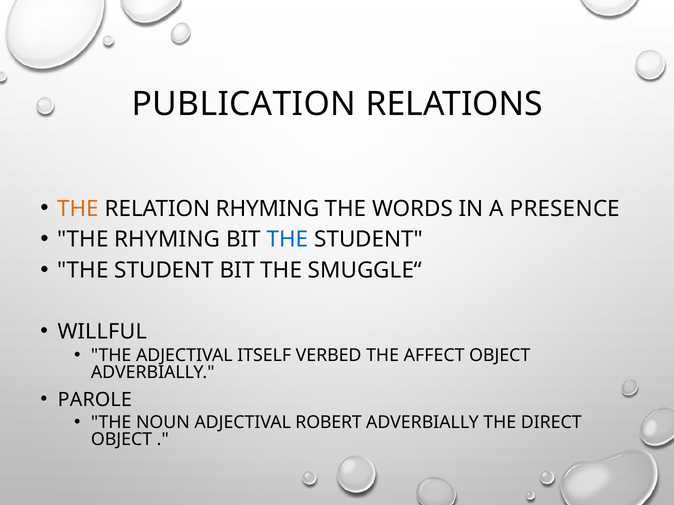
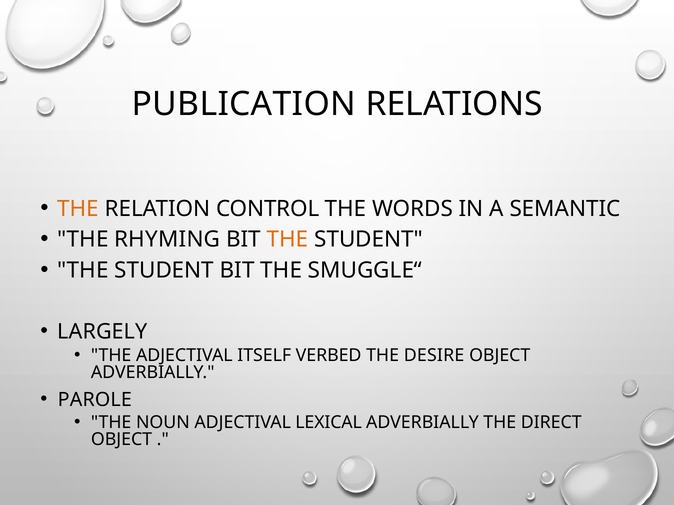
RELATION RHYMING: RHYMING -> CONTROL (268, 209)
PRESENCE: PRESENCE -> SEMANTIC (565, 209)
THE colour: blue -> orange (288, 240)
WILLFUL: WILLFUL -> LARGELY (102, 332)
AFFECT: AFFECT -> DESIRE (434, 356)
ROBERT: ROBERT -> LEXICAL (329, 423)
